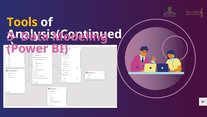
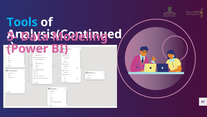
Tools colour: yellow -> light blue (22, 22)
